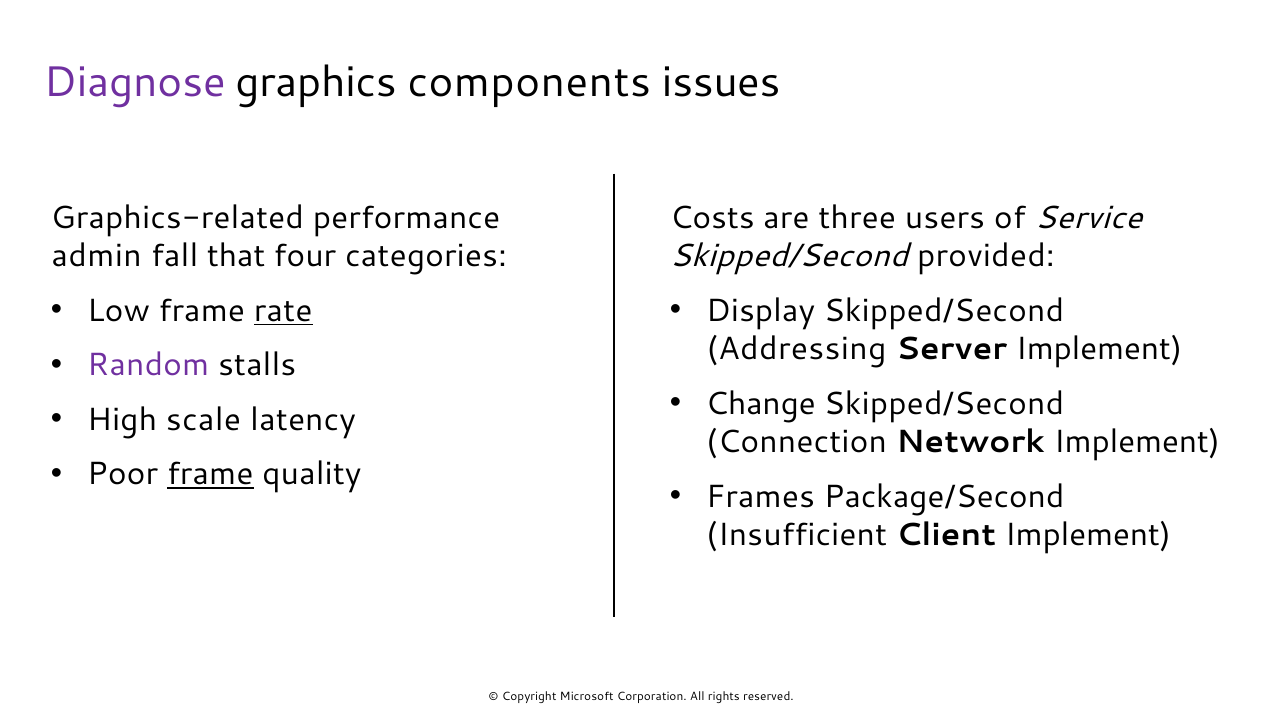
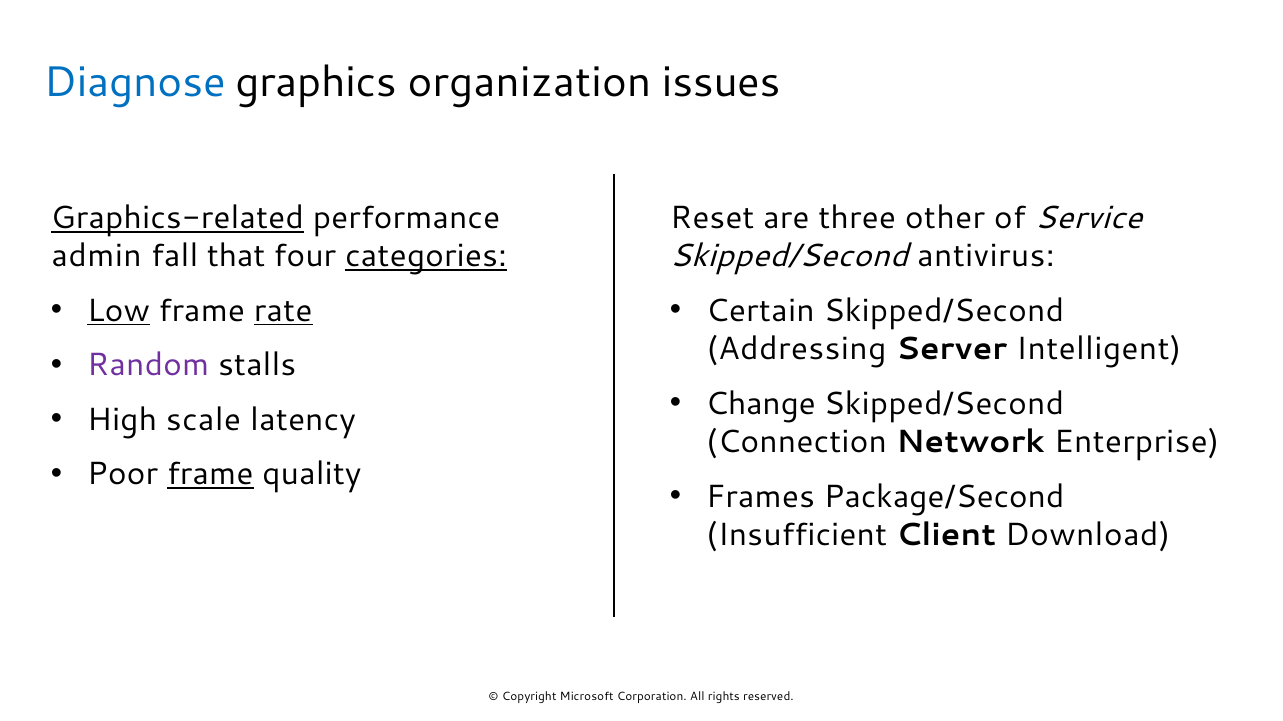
Diagnose colour: purple -> blue (135, 82)
components: components -> organization (529, 82)
Graphics-related underline: none -> present (177, 218)
Costs: Costs -> Reset (712, 218)
users: users -> other (945, 218)
categories underline: none -> present (426, 256)
provided: provided -> antivirus (986, 256)
Low underline: none -> present (118, 311)
Display: Display -> Certain (760, 311)
Server Implement: Implement -> Intelligent (1099, 350)
Network Implement: Implement -> Enterprise (1137, 443)
Client Implement: Implement -> Download (1088, 536)
